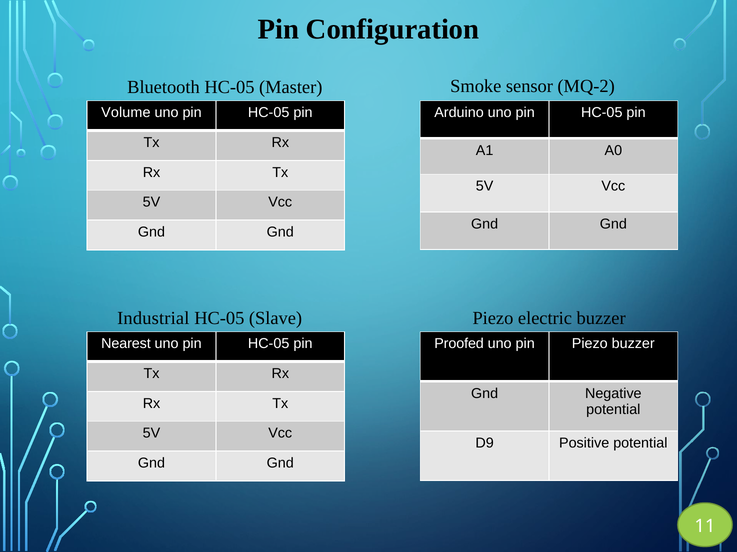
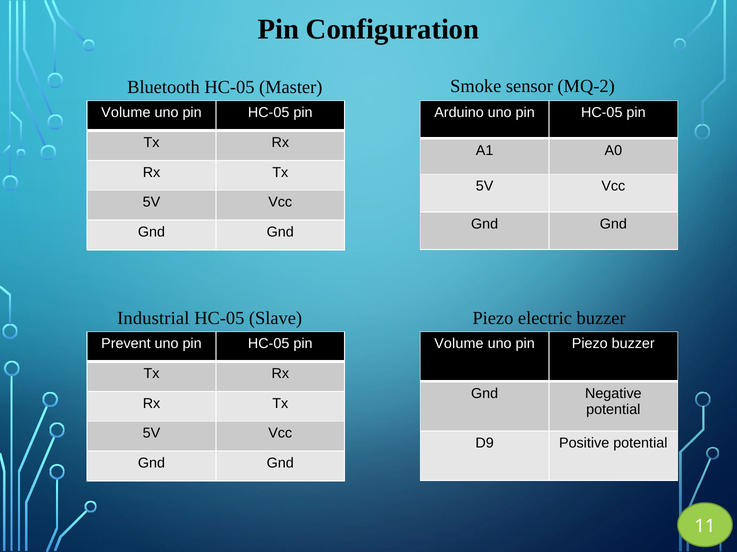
Nearest: Nearest -> Prevent (126, 344)
Proofed: Proofed -> Volume (459, 344)
